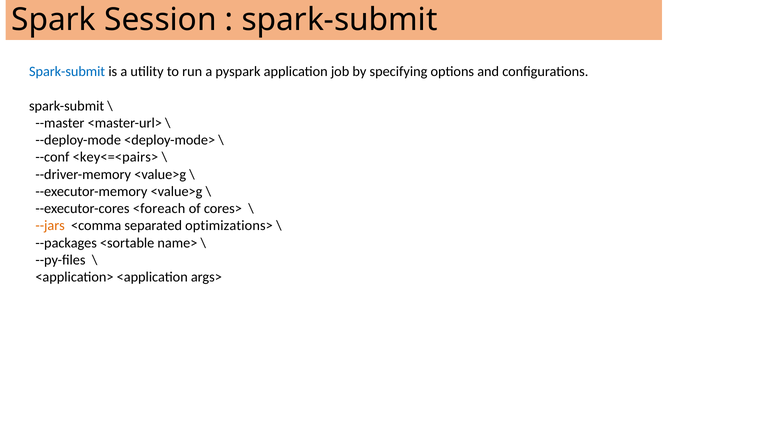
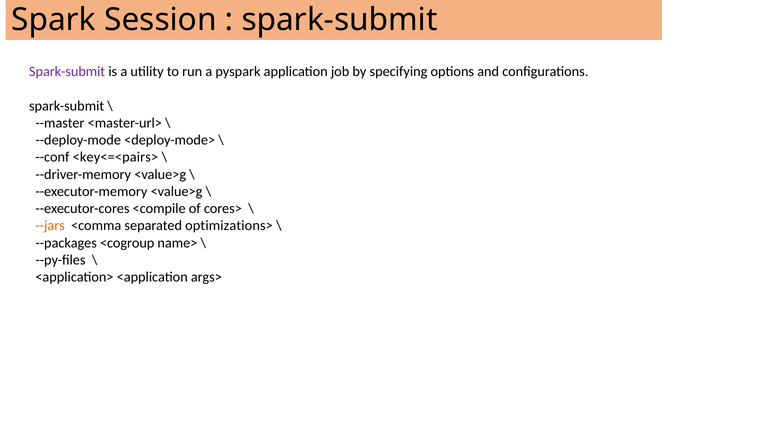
Spark-submit colour: blue -> purple (67, 72)
<foreach: <foreach -> <compile (159, 209)
<sortable: <sortable -> <cogroup (127, 243)
